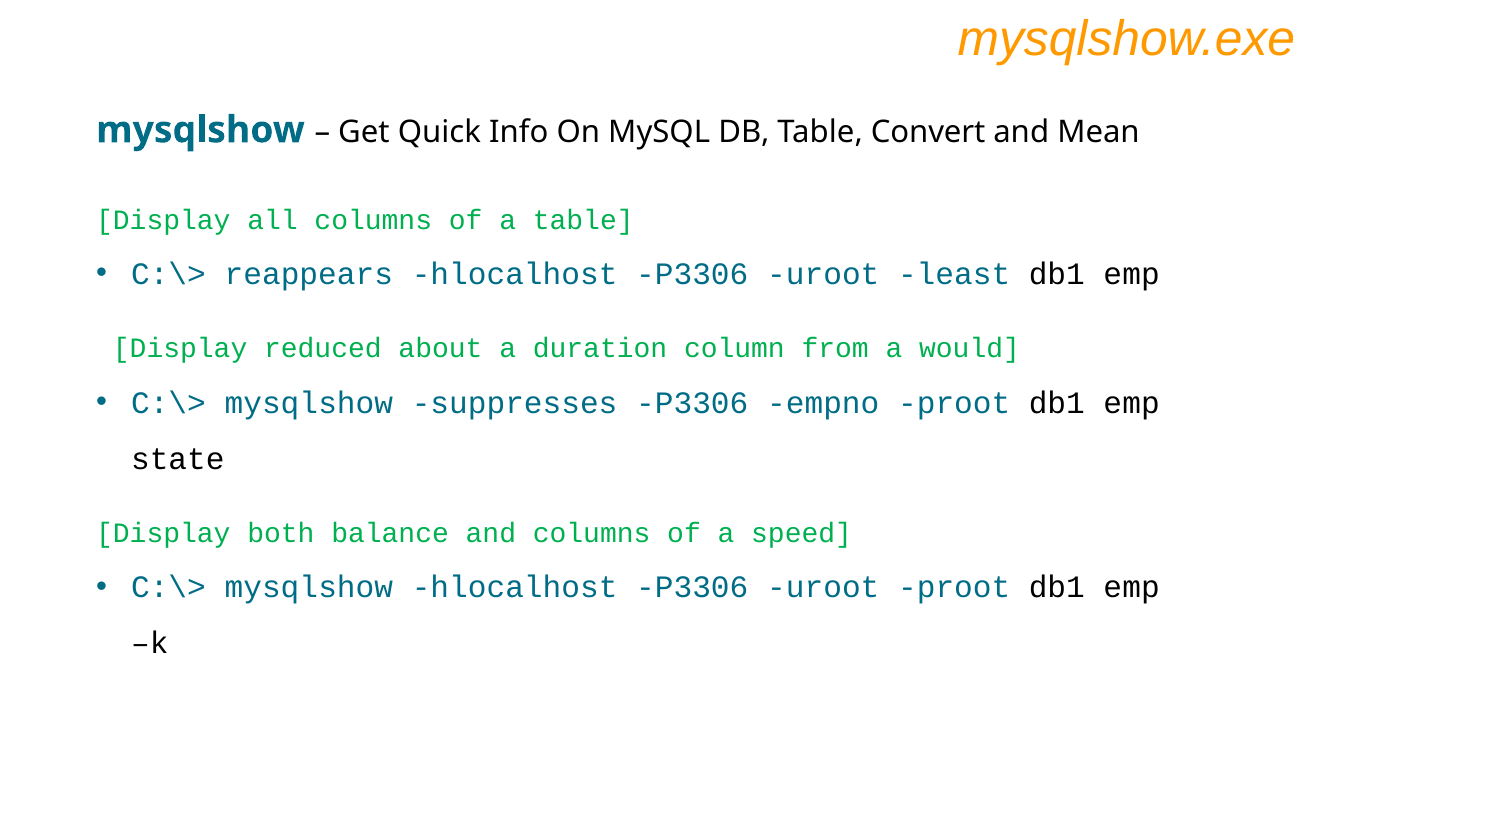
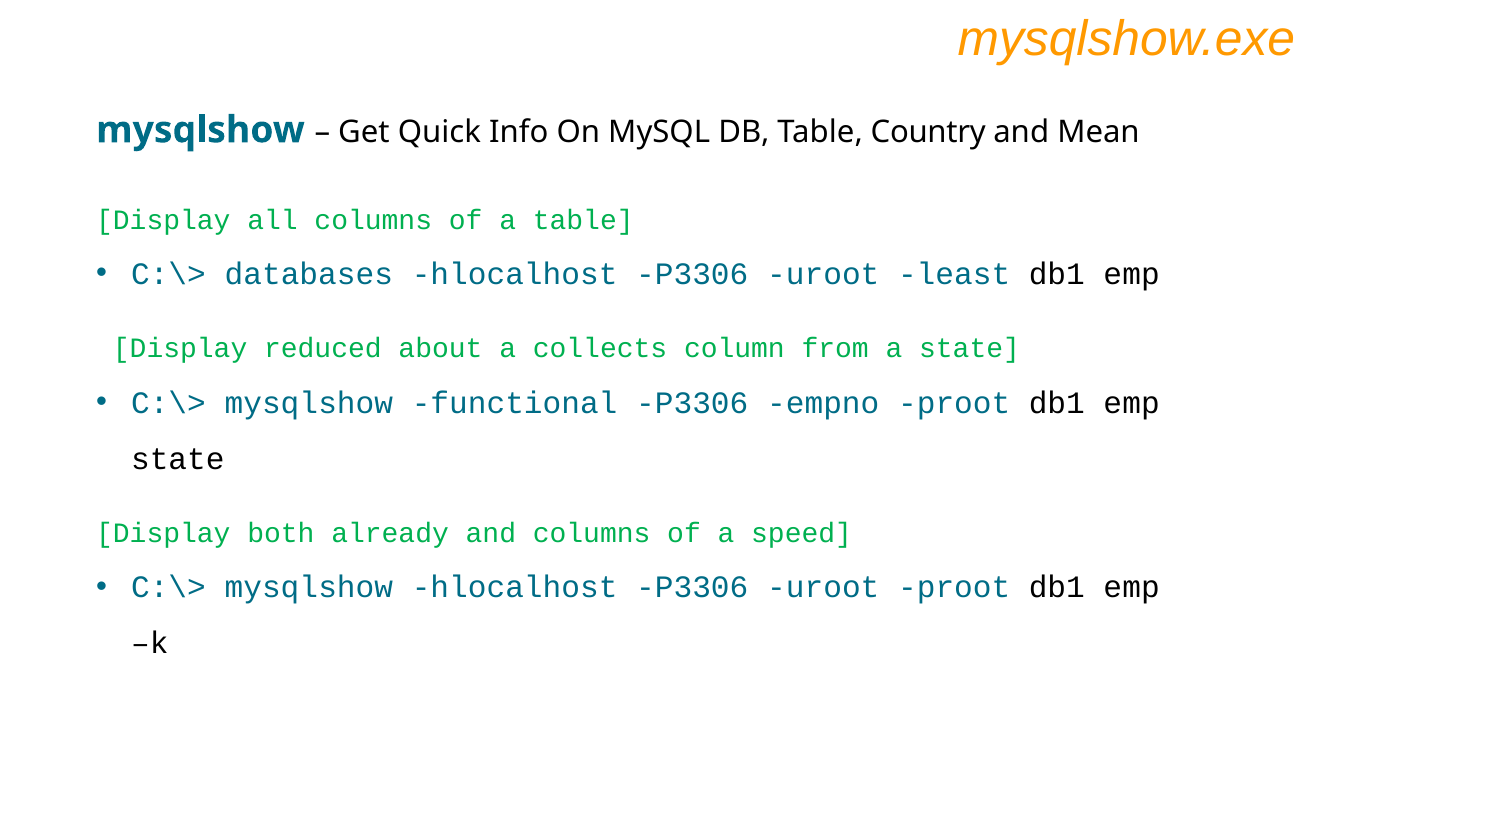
Convert: Convert -> Country (928, 132)
reappears: reappears -> databases (309, 274)
duration: duration -> collects (600, 349)
a would: would -> state (970, 349)
suppresses: suppresses -> functional (515, 403)
balance: balance -> already (390, 533)
